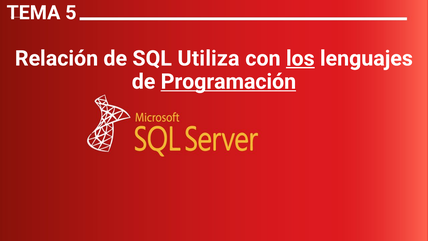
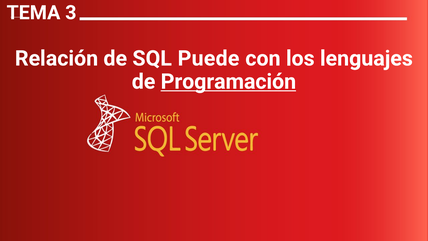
5: 5 -> 3 (71, 13)
Utiliza: Utiliza -> Puede (209, 58)
los underline: present -> none (300, 58)
